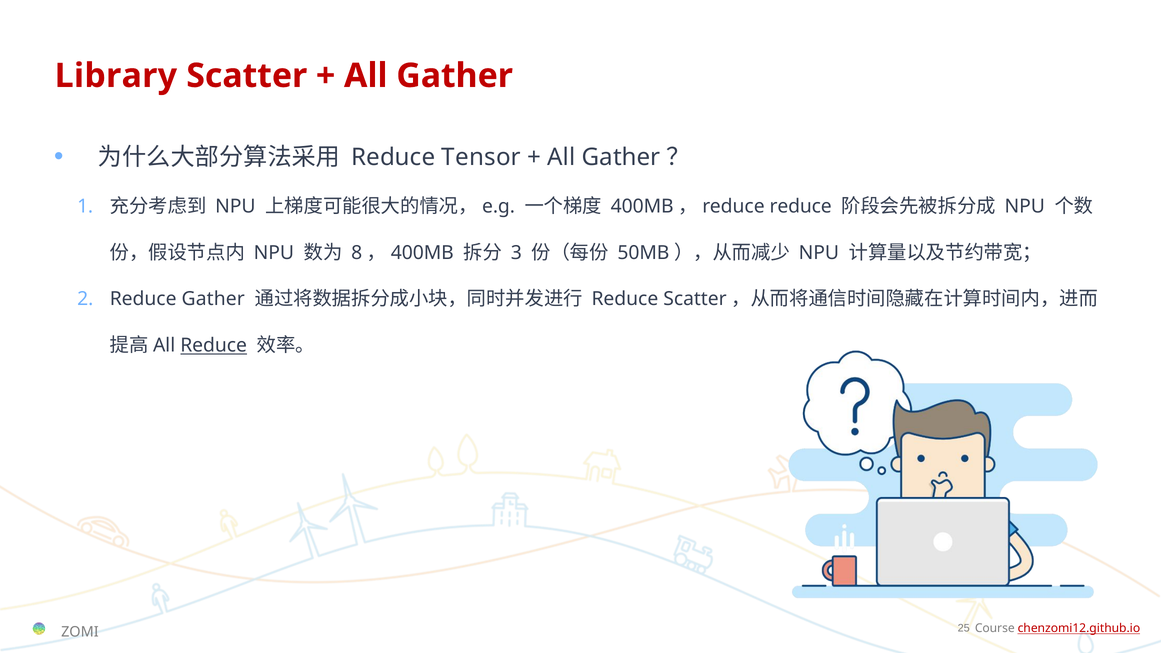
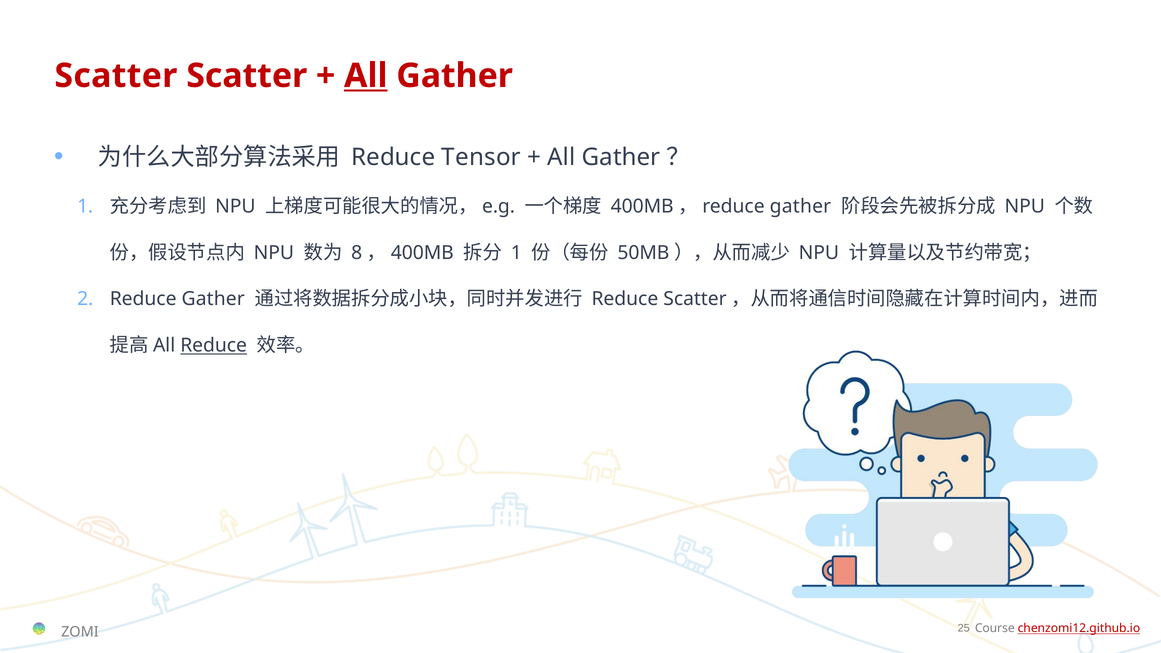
Library: Library -> Scatter (116, 76)
All underline: none -> present (366, 76)
400MB，reduce reduce: reduce -> gather (800, 206)
3: 3 -> 1 (516, 253)
